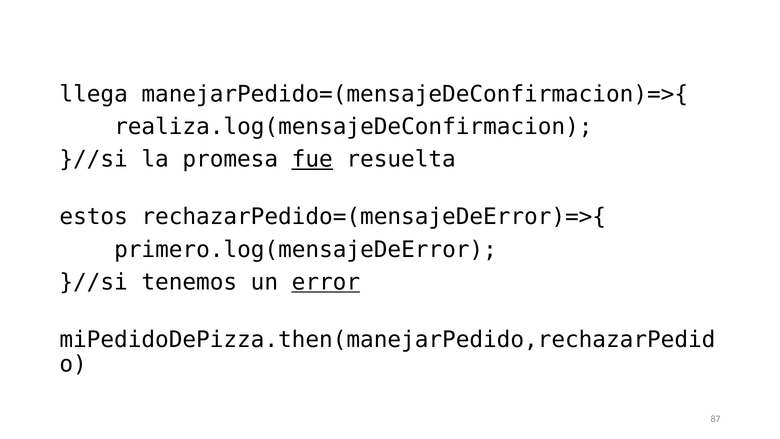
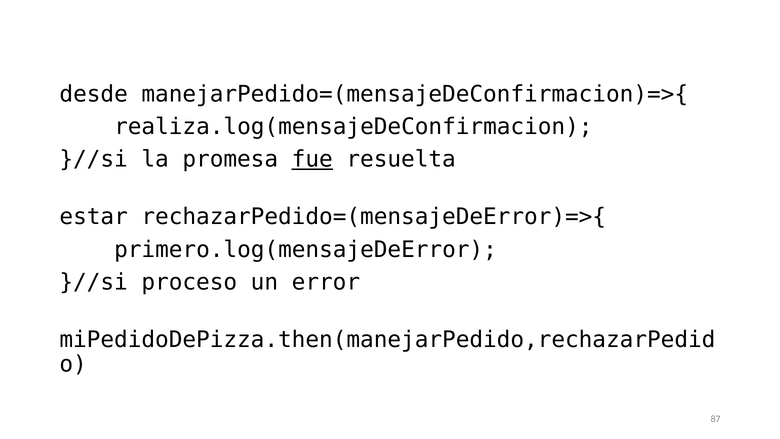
llega: llega -> desde (94, 94)
estos: estos -> estar (94, 217)
tenemos: tenemos -> proceso (189, 282)
error underline: present -> none (326, 282)
